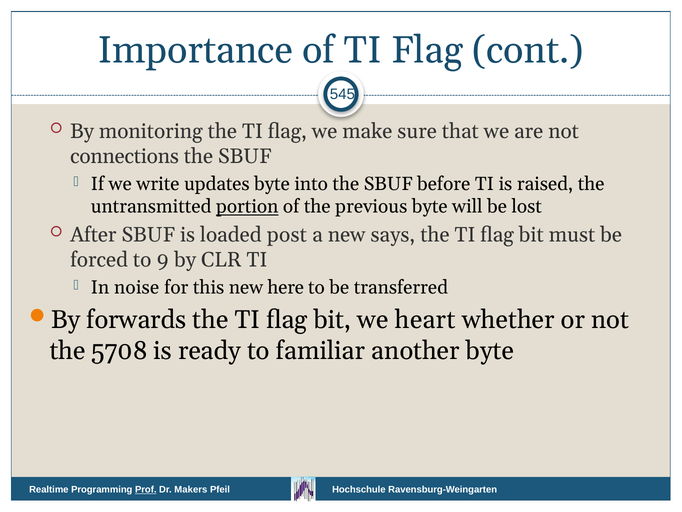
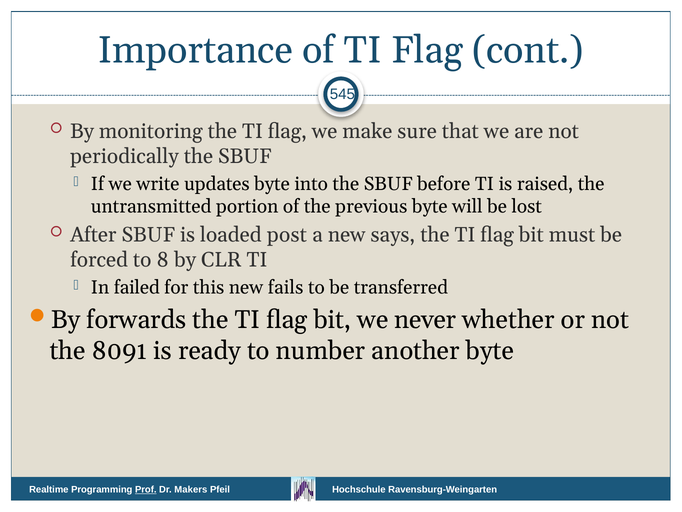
connections: connections -> periodically (124, 156)
portion underline: present -> none (247, 207)
9: 9 -> 8 (163, 260)
noise: noise -> failed (137, 287)
here: here -> fails (286, 287)
heart: heart -> never (425, 320)
5708: 5708 -> 8091 (120, 350)
familiar: familiar -> number (321, 350)
